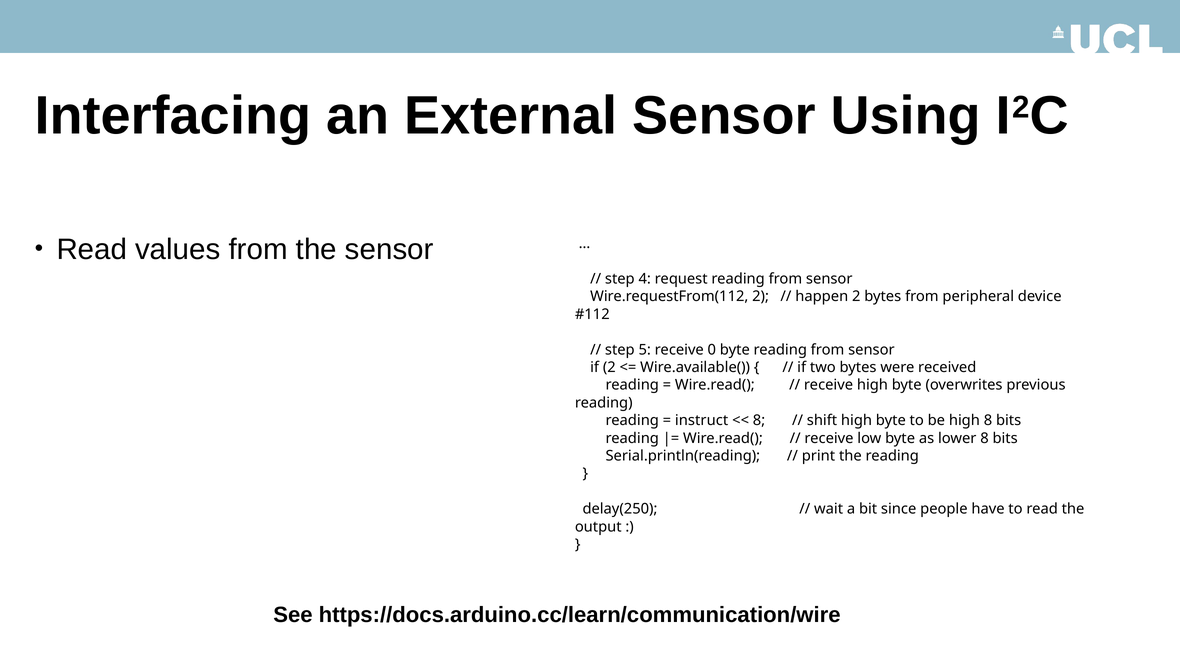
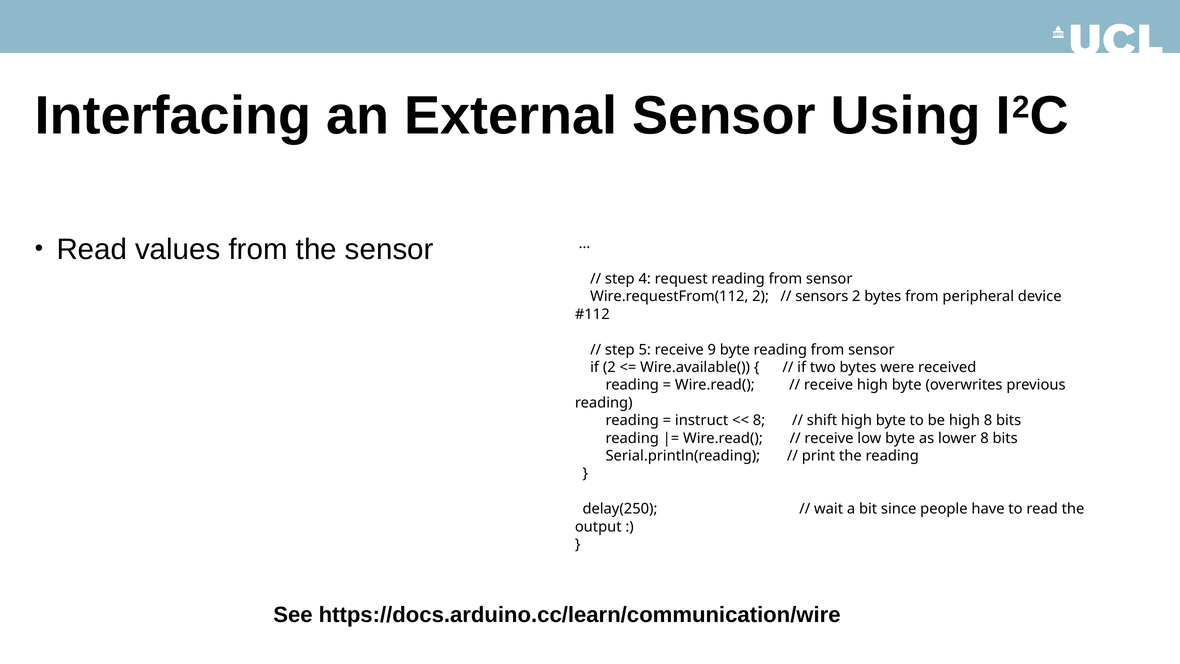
happen: happen -> sensors (822, 296)
0: 0 -> 9 (712, 350)
